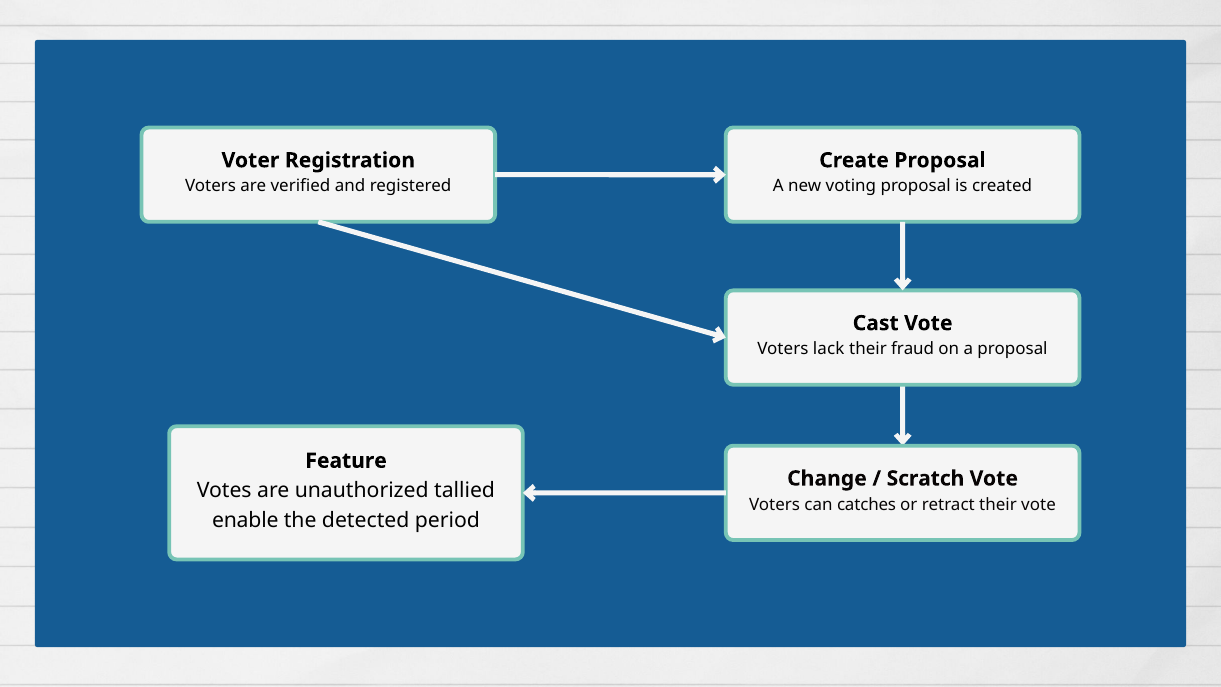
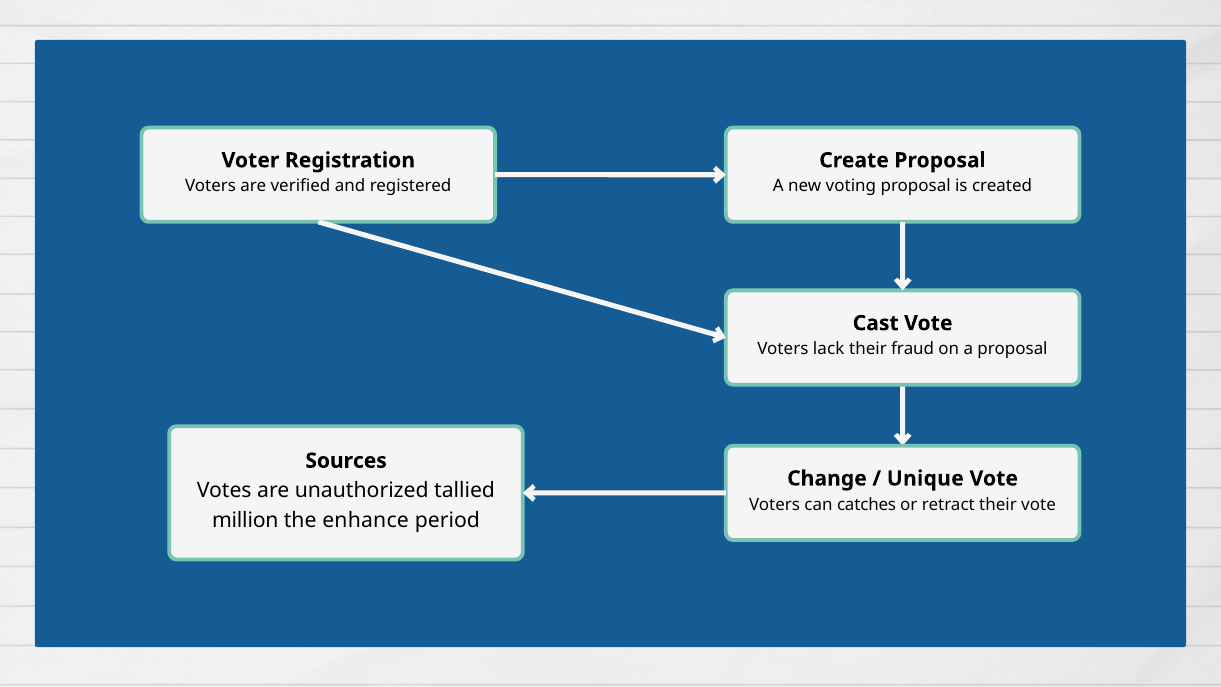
Feature: Feature -> Sources (346, 461)
Scratch: Scratch -> Unique (925, 478)
enable: enable -> million (245, 520)
detected: detected -> enhance (366, 520)
